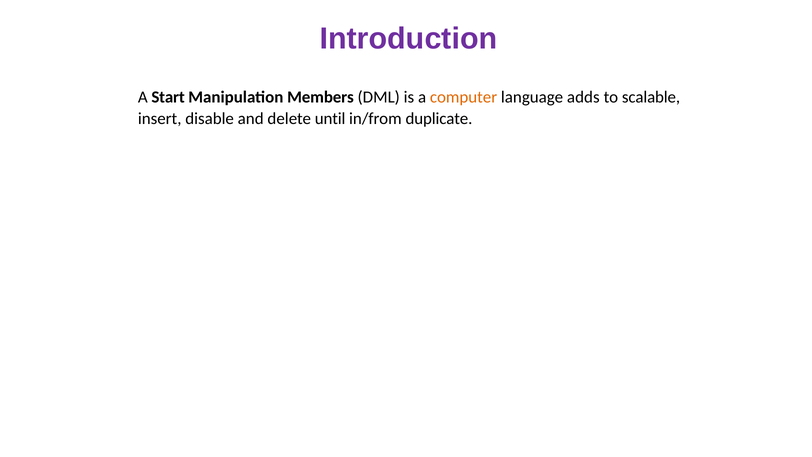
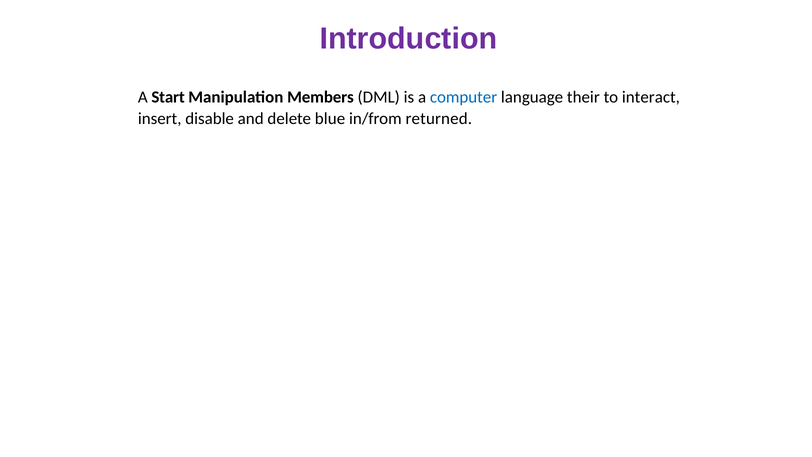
computer colour: orange -> blue (464, 97)
adds: adds -> their (583, 97)
scalable: scalable -> interact (651, 97)
until: until -> blue (330, 119)
duplicate: duplicate -> returned (439, 119)
